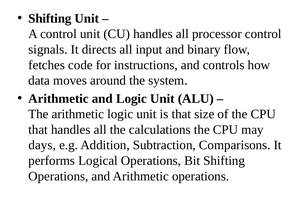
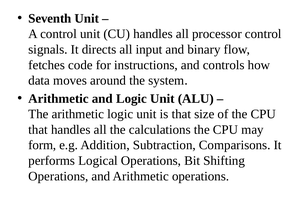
Shifting: Shifting -> Seventh (50, 18)
days: days -> form (42, 145)
